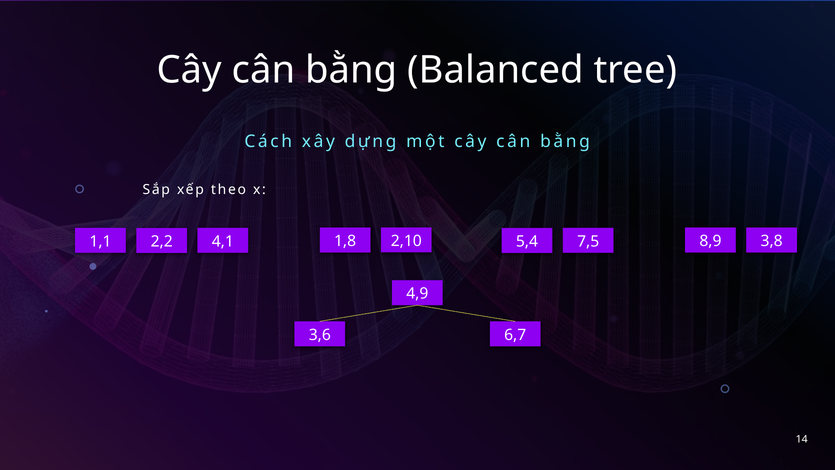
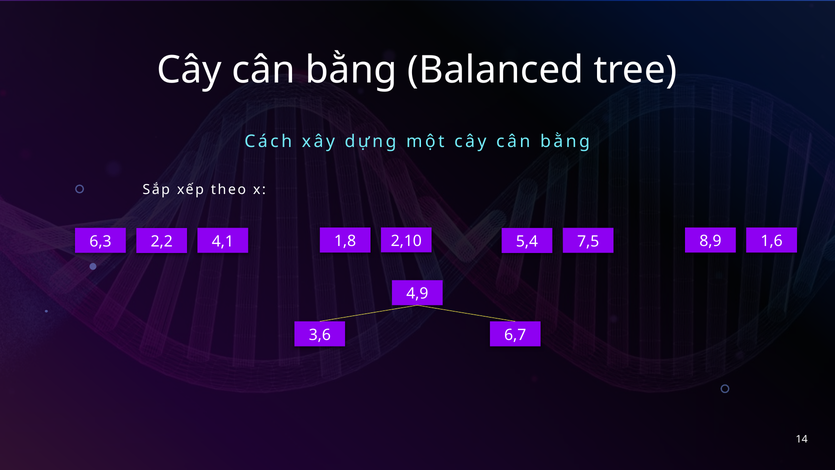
1,1: 1,1 -> 6,3 (101, 241)
3,8: 3,8 -> 1,6 (772, 241)
